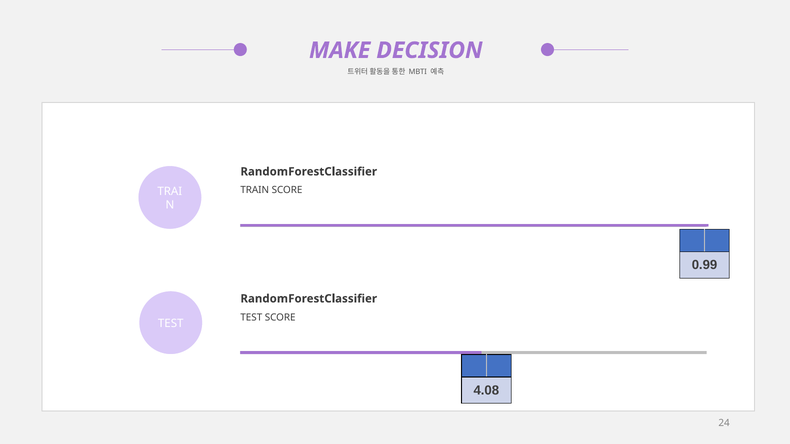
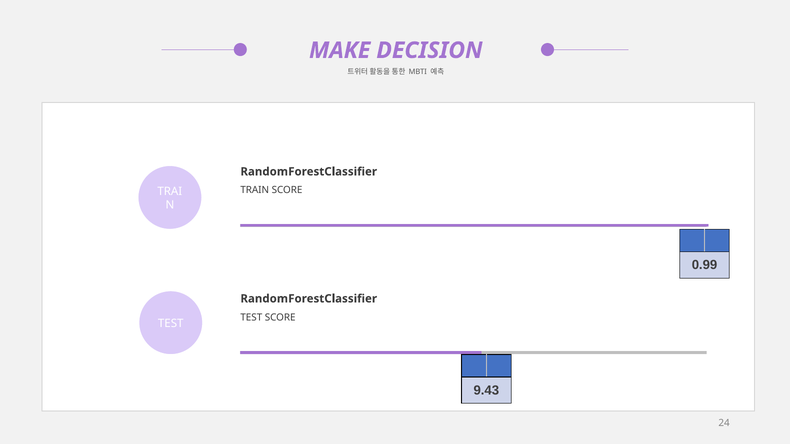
4.08: 4.08 -> 9.43 (486, 391)
